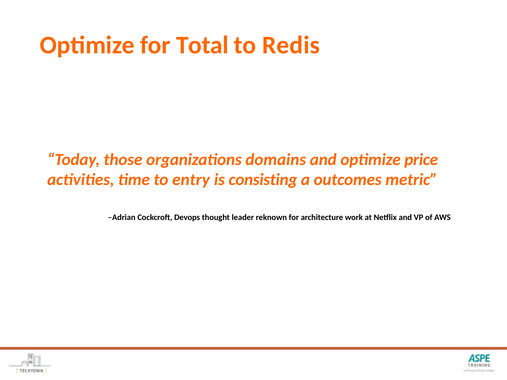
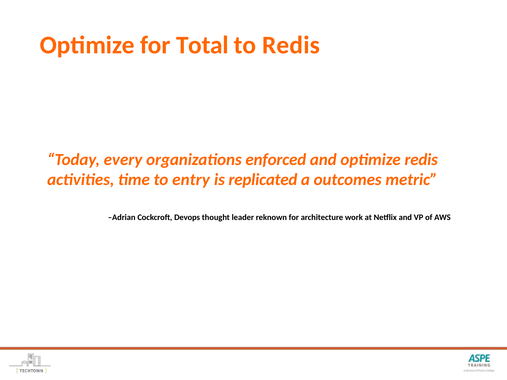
those: those -> every (123, 160)
domains: domains -> enforced (276, 160)
optimize price: price -> redis (421, 160)
consisting: consisting -> replicated (263, 180)
